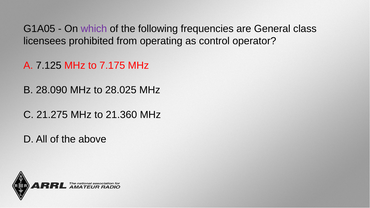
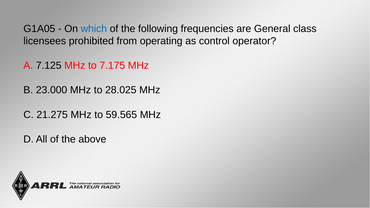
which colour: purple -> blue (94, 29)
28.090: 28.090 -> 23.000 (52, 90)
21.360: 21.360 -> 59.565 (121, 115)
